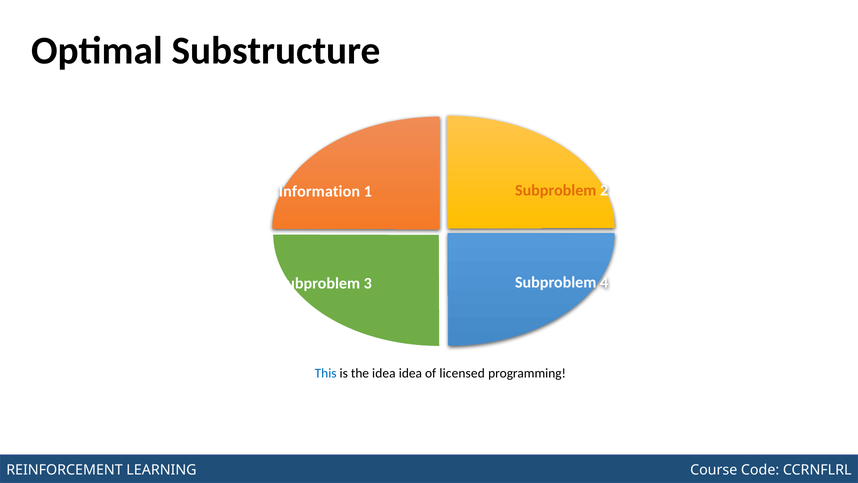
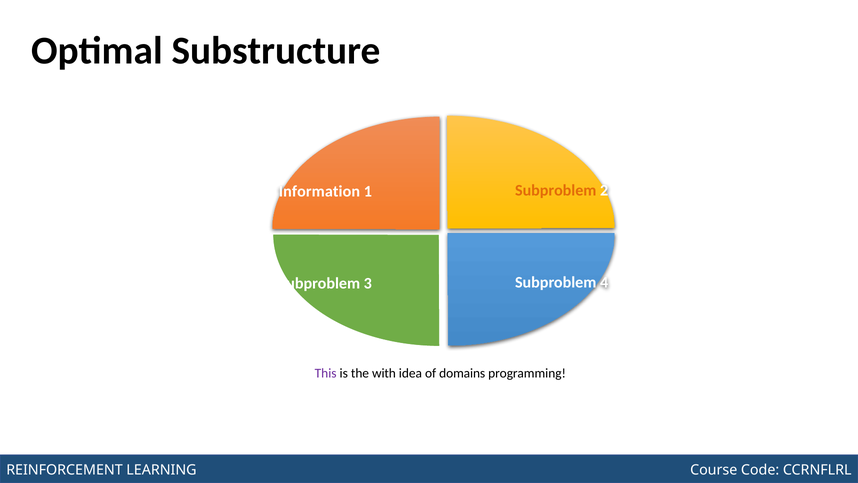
This colour: blue -> purple (326, 373)
the idea: idea -> with (384, 373)
licensed: licensed -> domains (462, 373)
